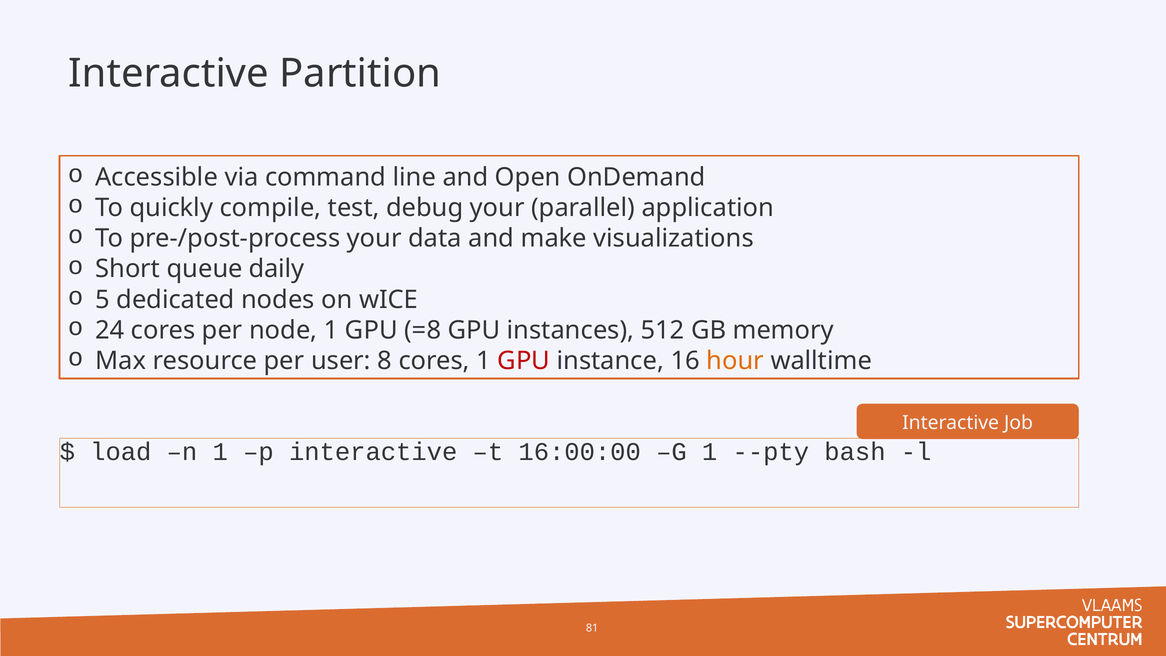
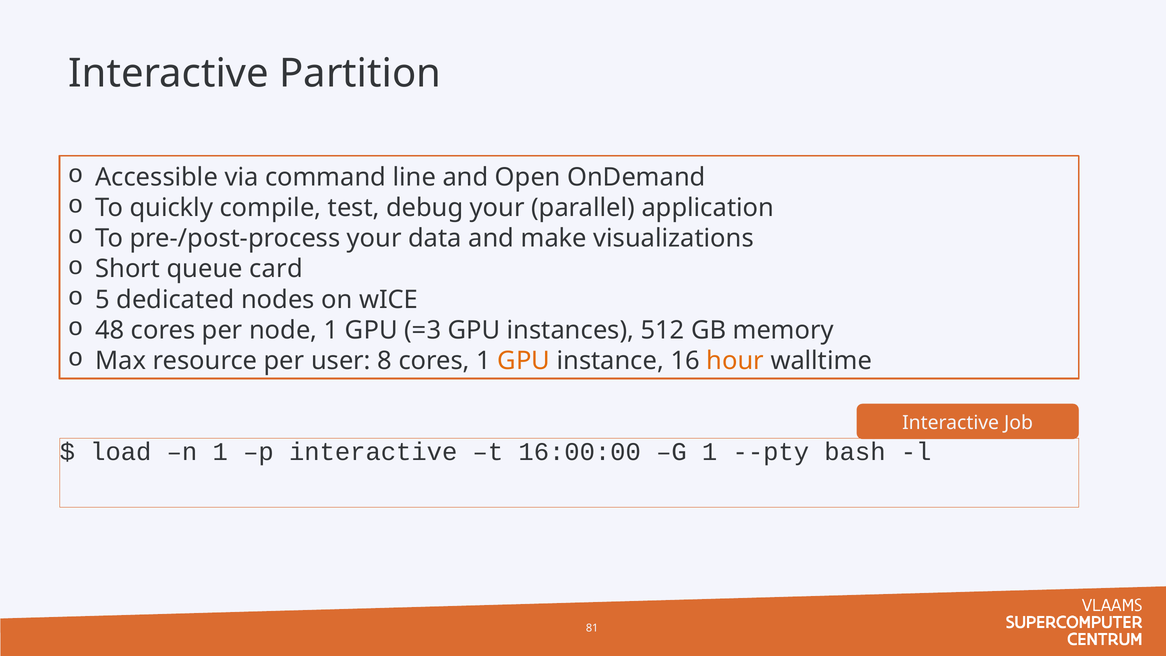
daily: daily -> card (276, 269)
24: 24 -> 48 (110, 330)
=8: =8 -> =3 (423, 330)
GPU colour: red -> orange (524, 361)
